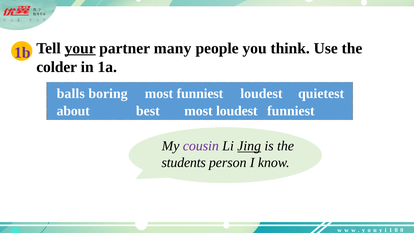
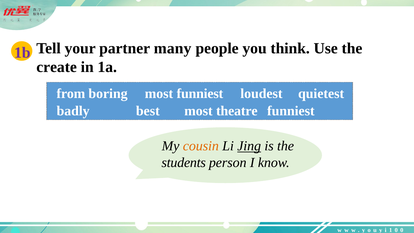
your underline: present -> none (80, 48)
colder: colder -> create (57, 67)
balls: balls -> from (71, 94)
about: about -> badly (73, 111)
most loudest: loudest -> theatre (237, 111)
cousin colour: purple -> orange (201, 146)
